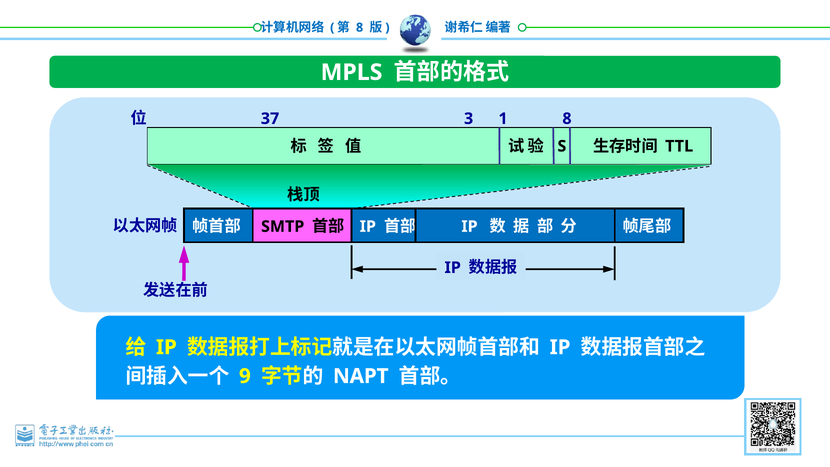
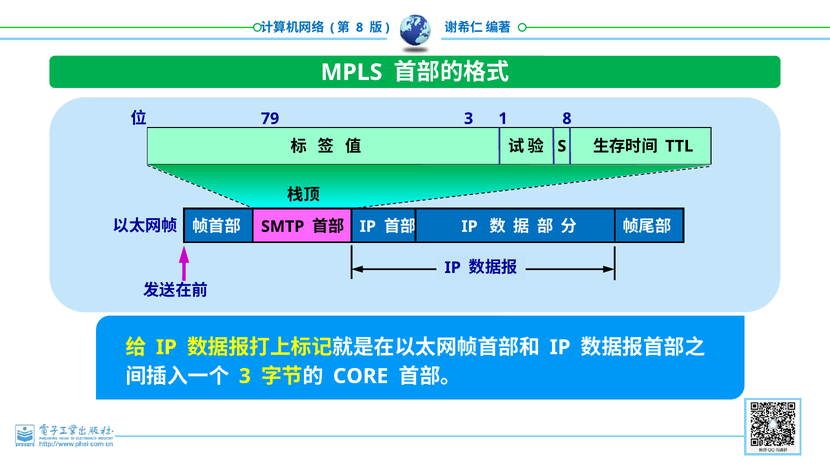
37: 37 -> 79 (270, 119)
9: 9 -> 3 (245, 376)
NAPT: NAPT -> CORE (361, 376)
